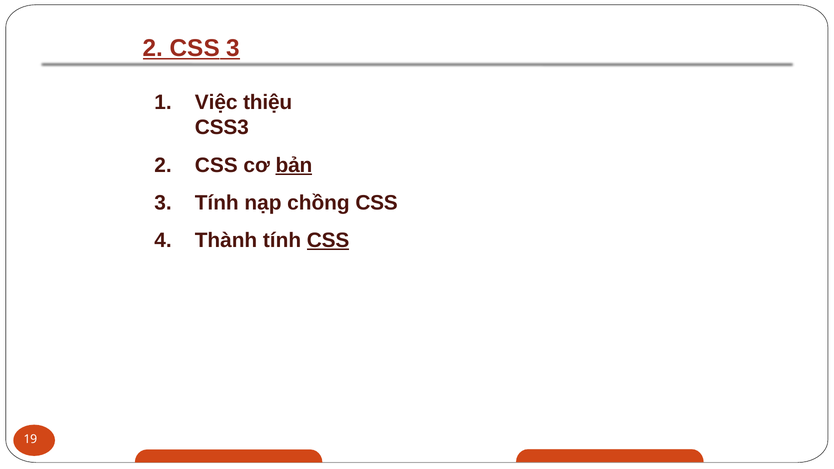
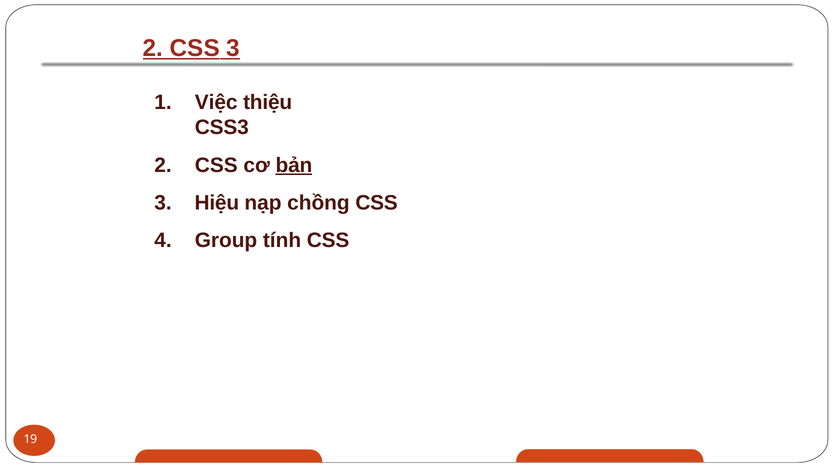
3 Tính: Tính -> Hiệu (217, 203)
Thành: Thành -> Group (226, 240)
CSS underline: present -> none (328, 240)
